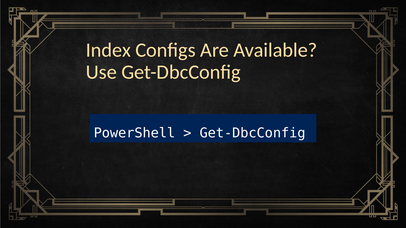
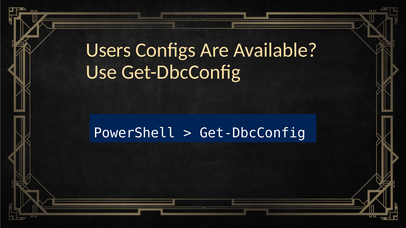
Index: Index -> Users (108, 50)
